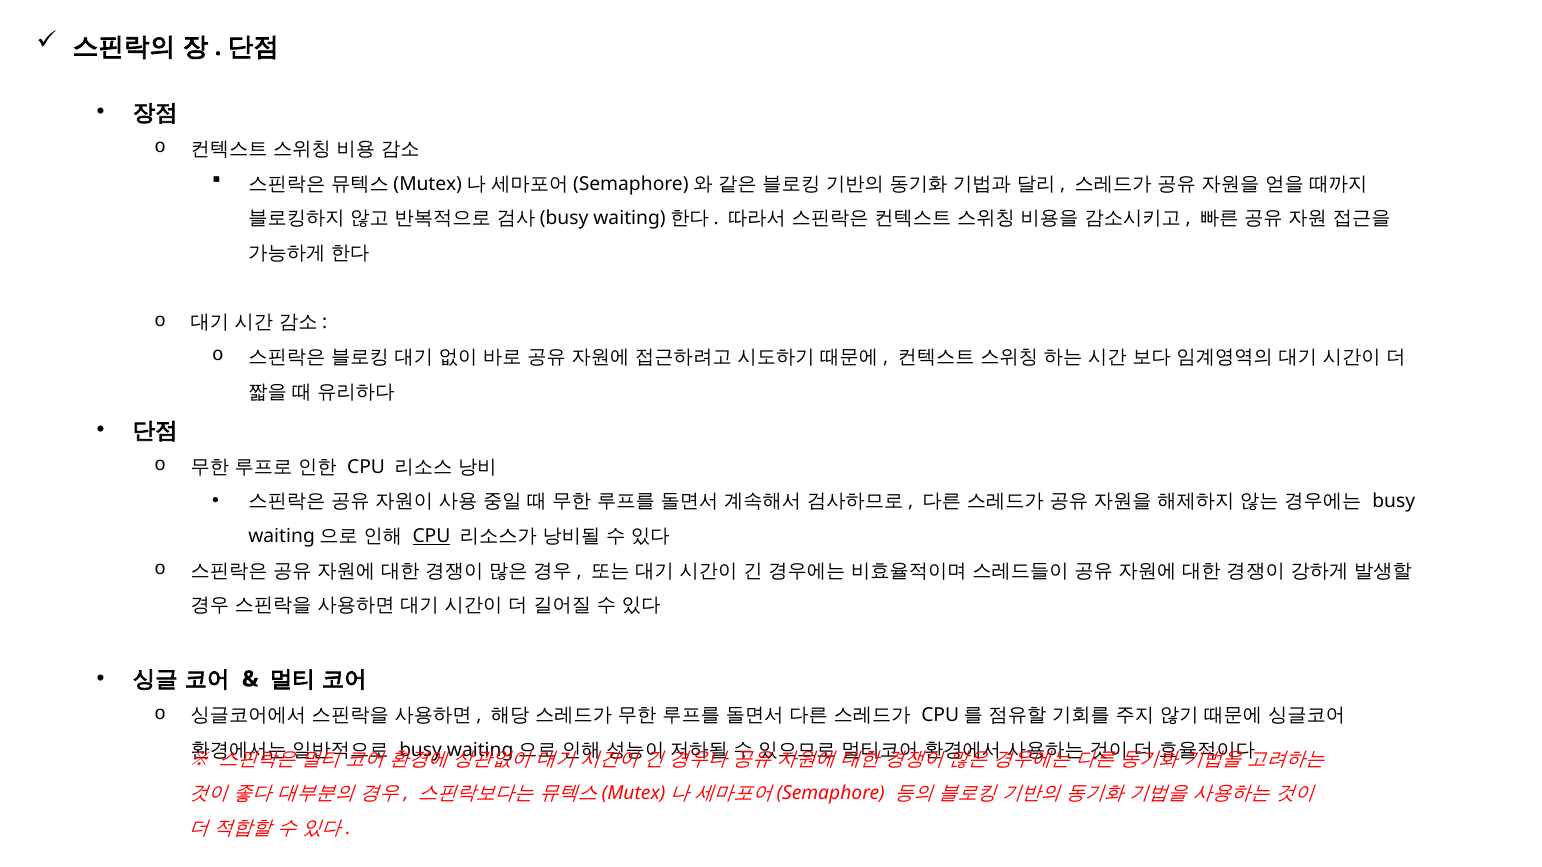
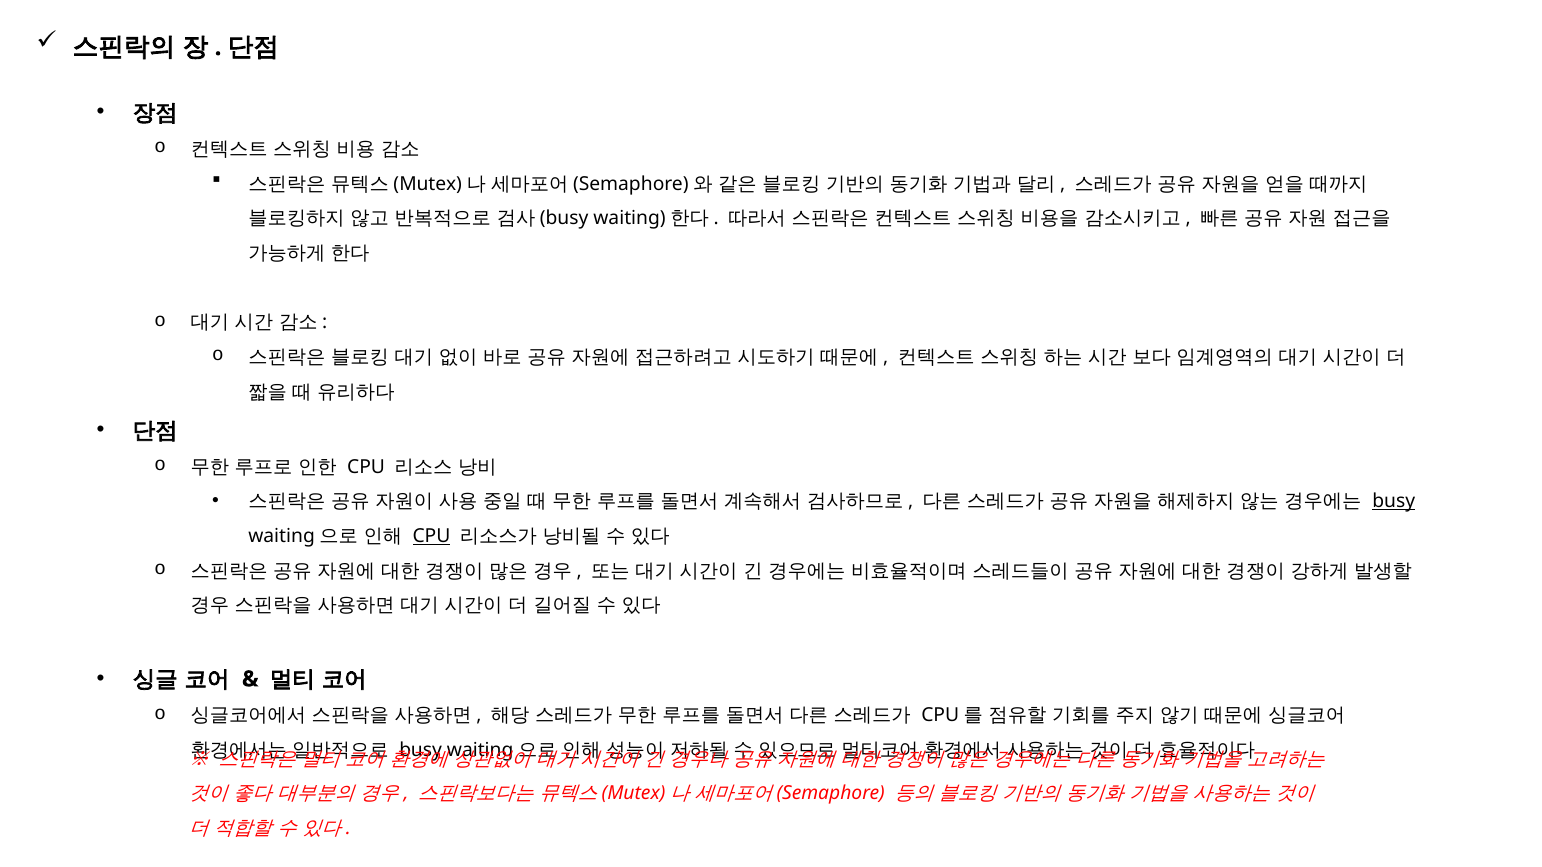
busy underline: none -> present (1394, 502)
